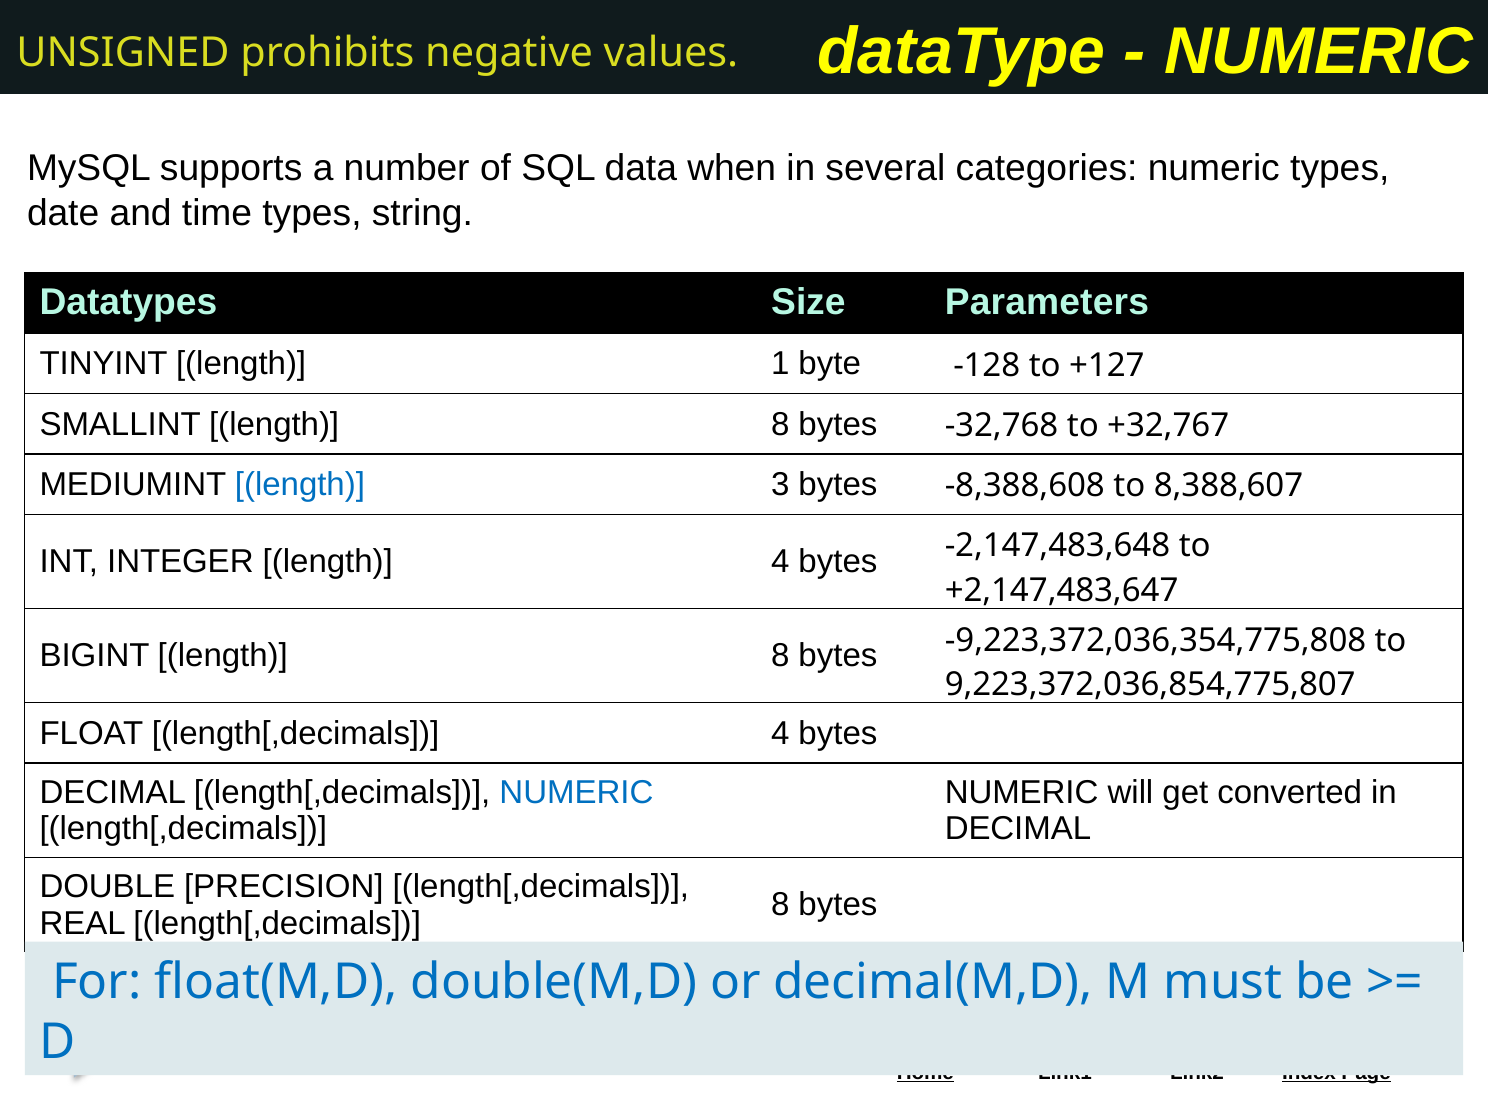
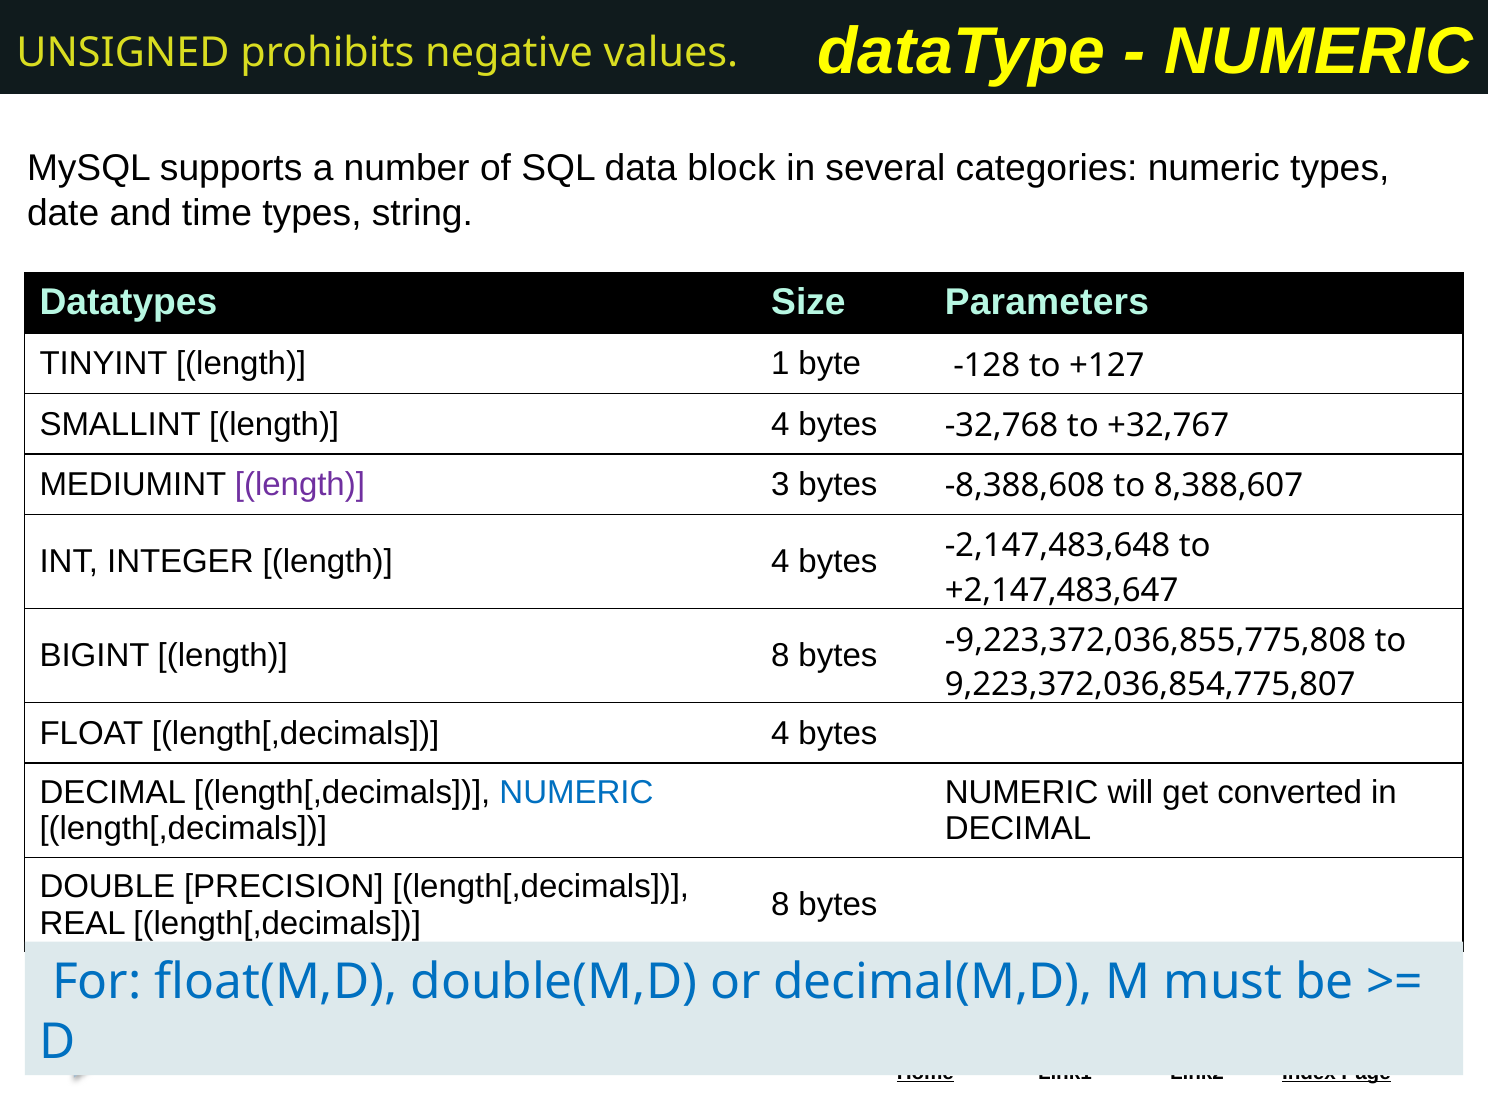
when: when -> block (731, 169)
SMALLINT length 8: 8 -> 4 (780, 424)
length colour: blue -> purple (300, 484)
-9,223,372,036,354,775,808: -9,223,372,036,354,775,808 -> -9,223,372,036,855,775,808 (1156, 640)
